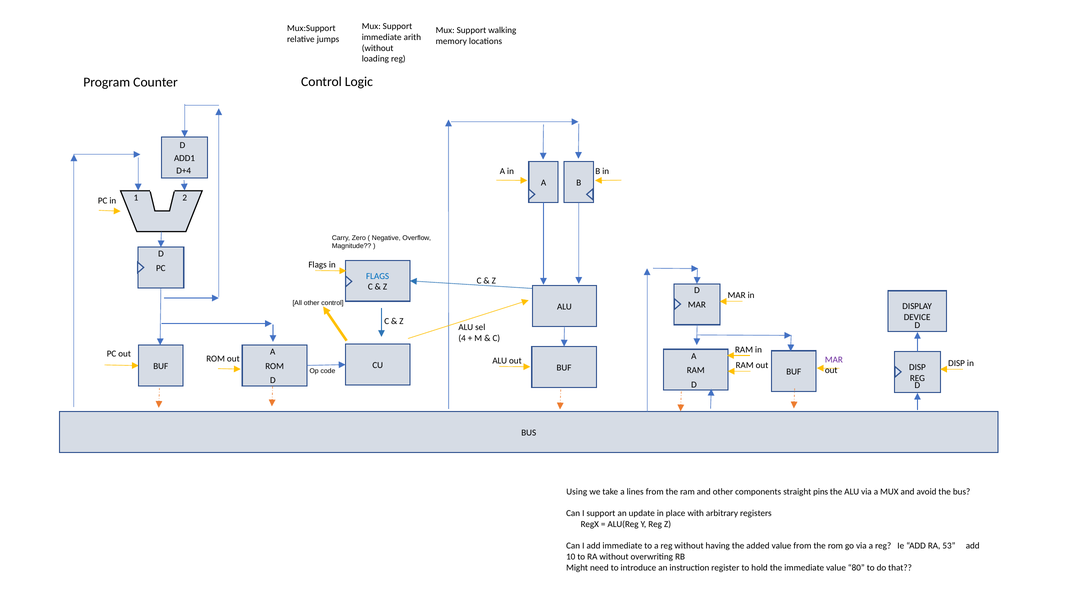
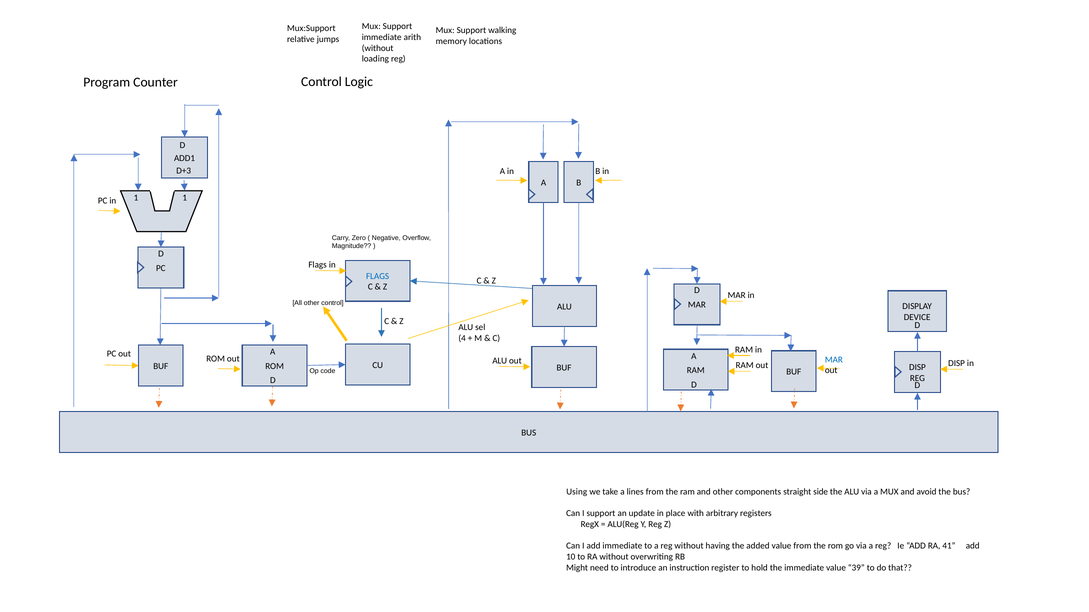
D+4: D+4 -> D+3 (184, 171)
1 2: 2 -> 1 (185, 198)
MAR colour: purple -> blue (834, 360)
pins: pins -> side (821, 492)
53: 53 -> 41 (949, 546)
80: 80 -> 39 (856, 568)
